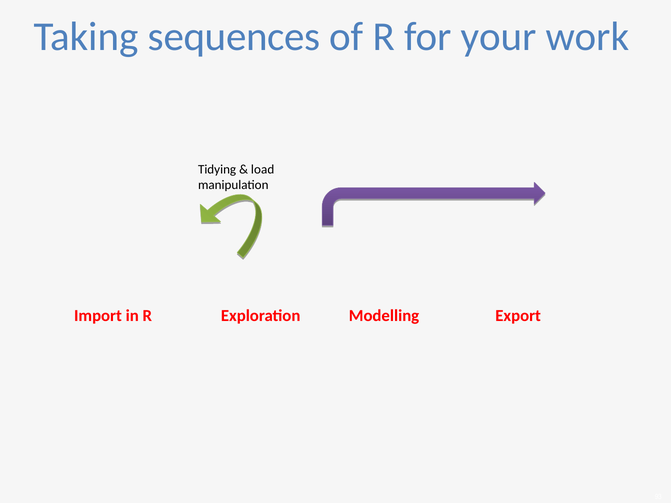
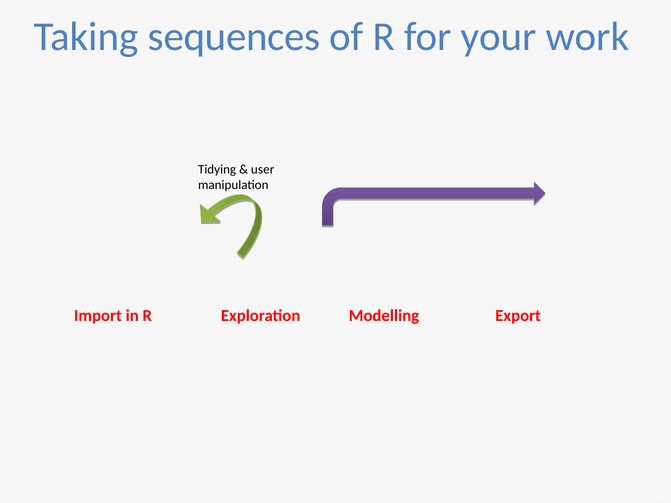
load: load -> user (263, 170)
